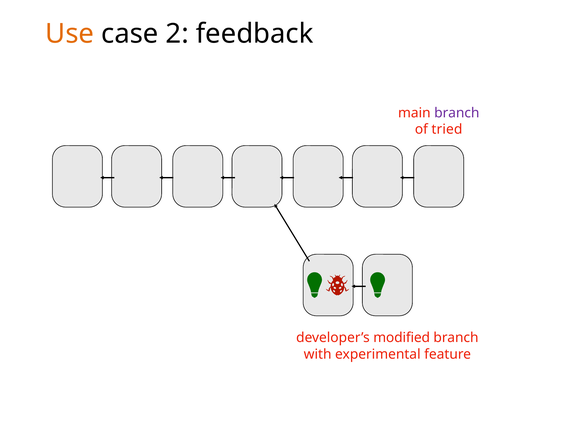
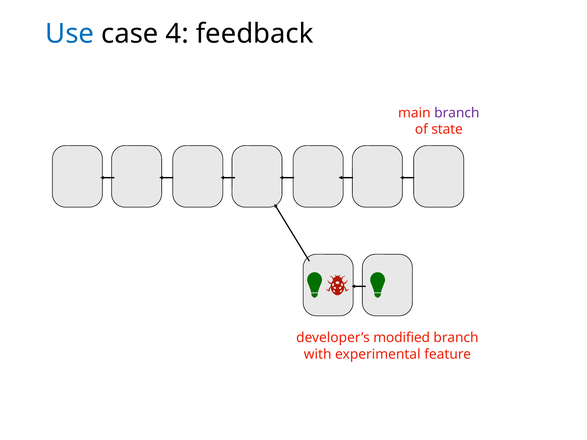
Use colour: orange -> blue (70, 34)
2: 2 -> 4 (177, 34)
tried: tried -> state (447, 130)
